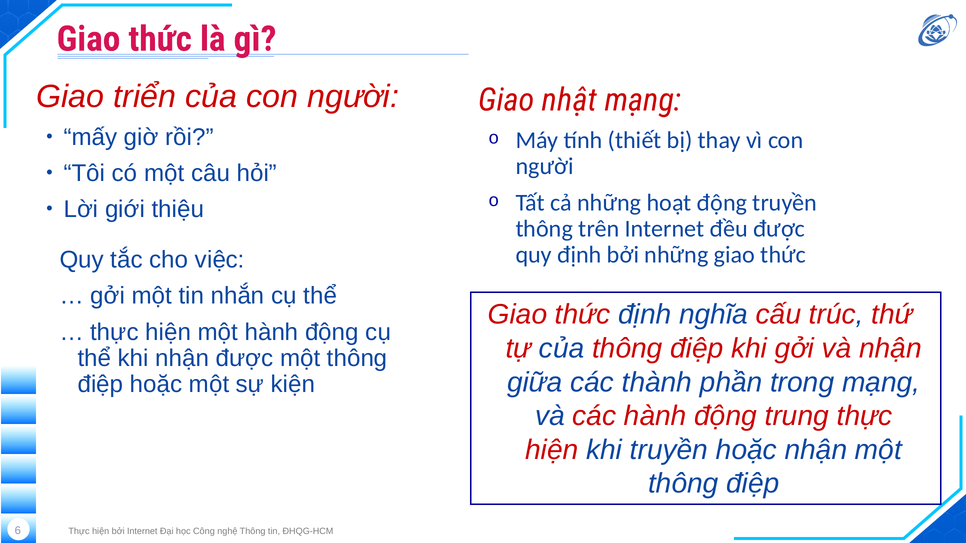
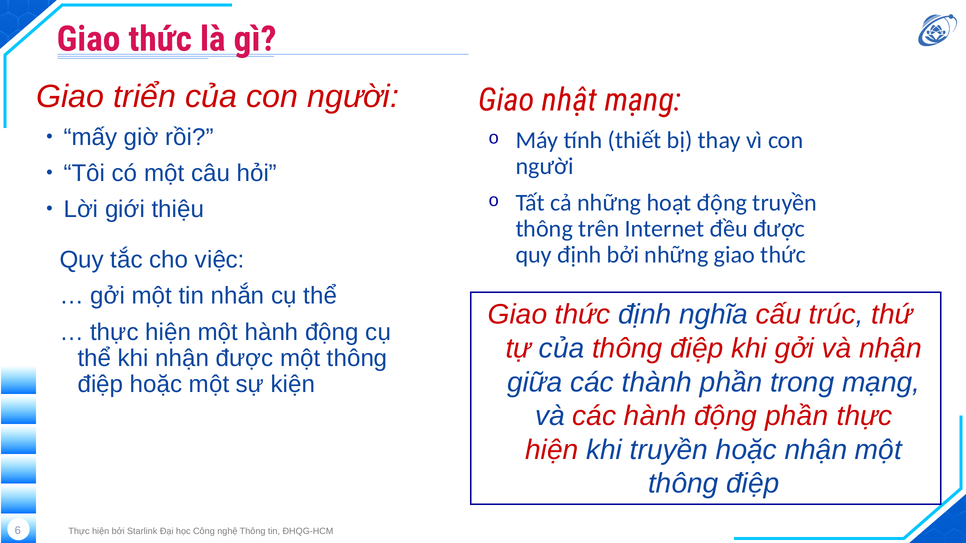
động trung: trung -> phần (797, 416)
bởi Internet: Internet -> Starlink (142, 532)
